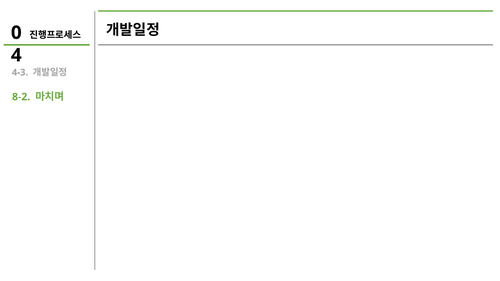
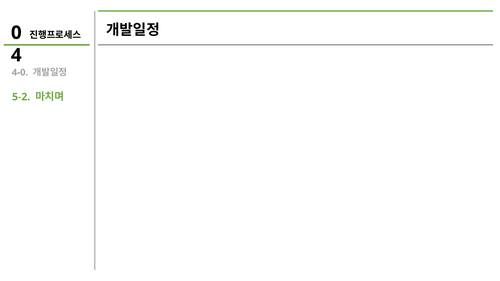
4-3: 4-3 -> 4-0 (20, 72)
8-2: 8-2 -> 5-2 (21, 97)
